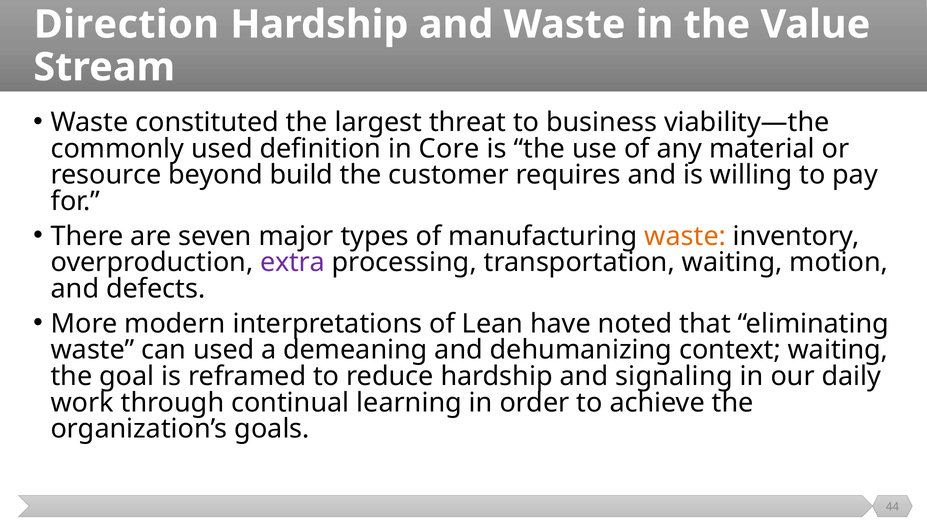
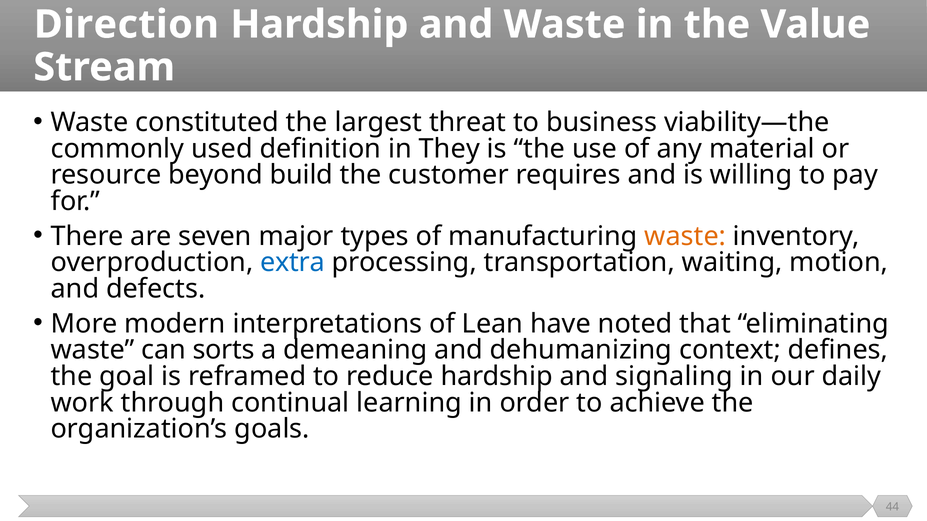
Core: Core -> They (449, 149)
extra colour: purple -> blue (293, 263)
can used: used -> sorts (224, 350)
context waiting: waiting -> defines (838, 350)
